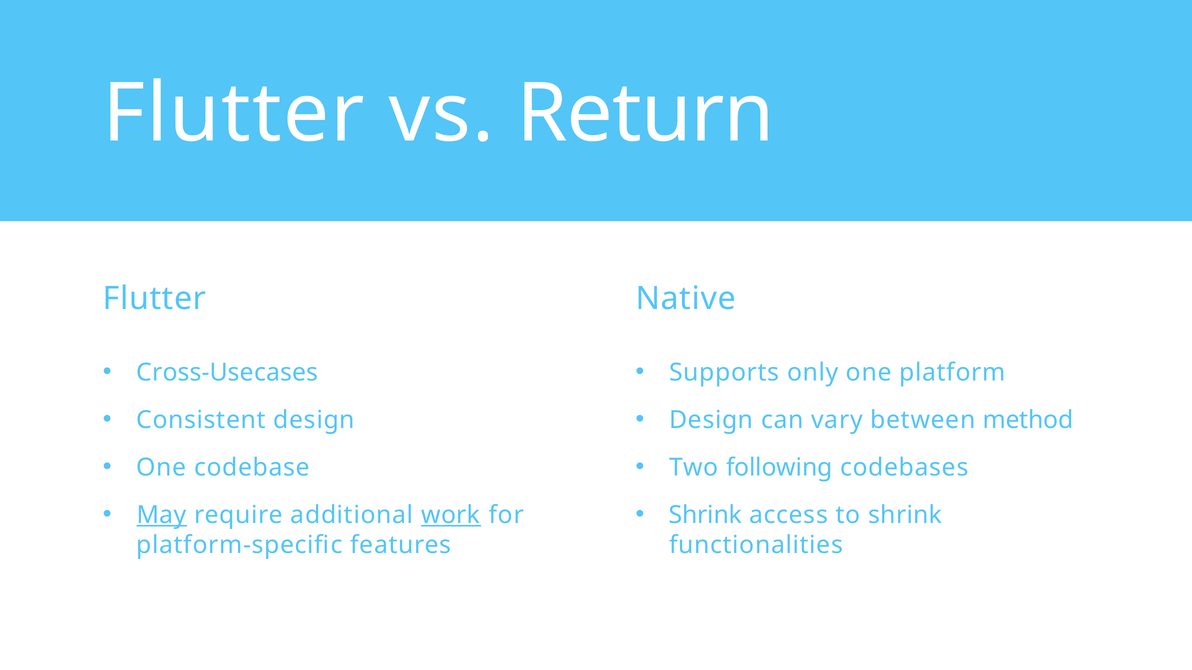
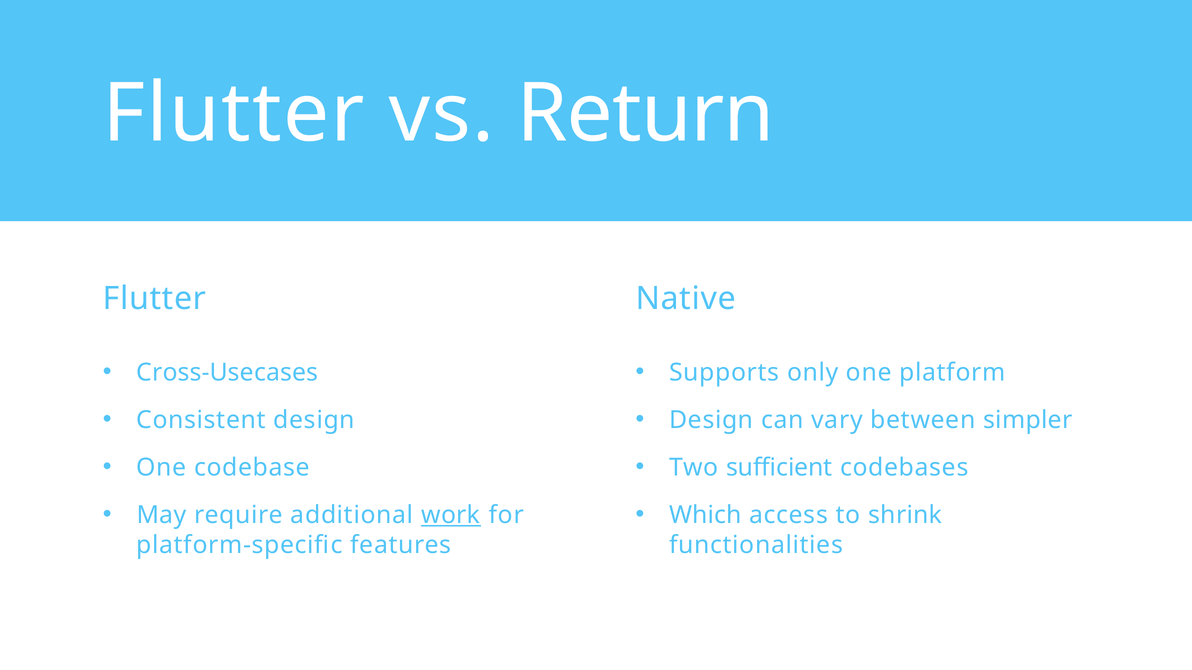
method: method -> simpler (1028, 420)
following: following -> sufficient (779, 468)
May underline: present -> none (161, 515)
Shrink: Shrink -> Which (705, 515)
